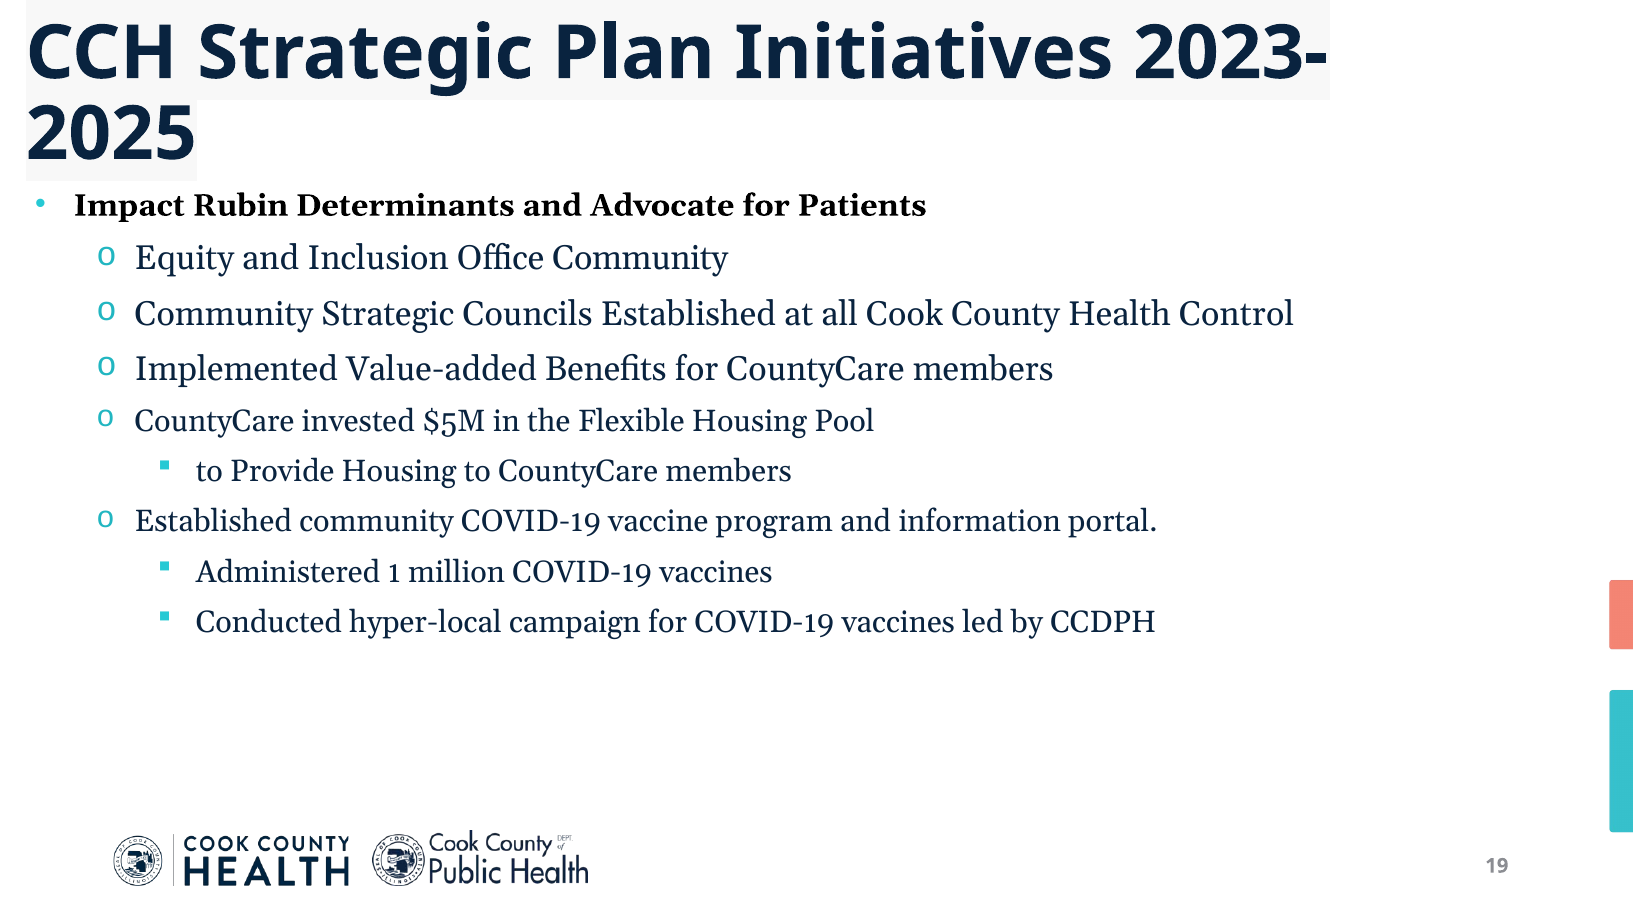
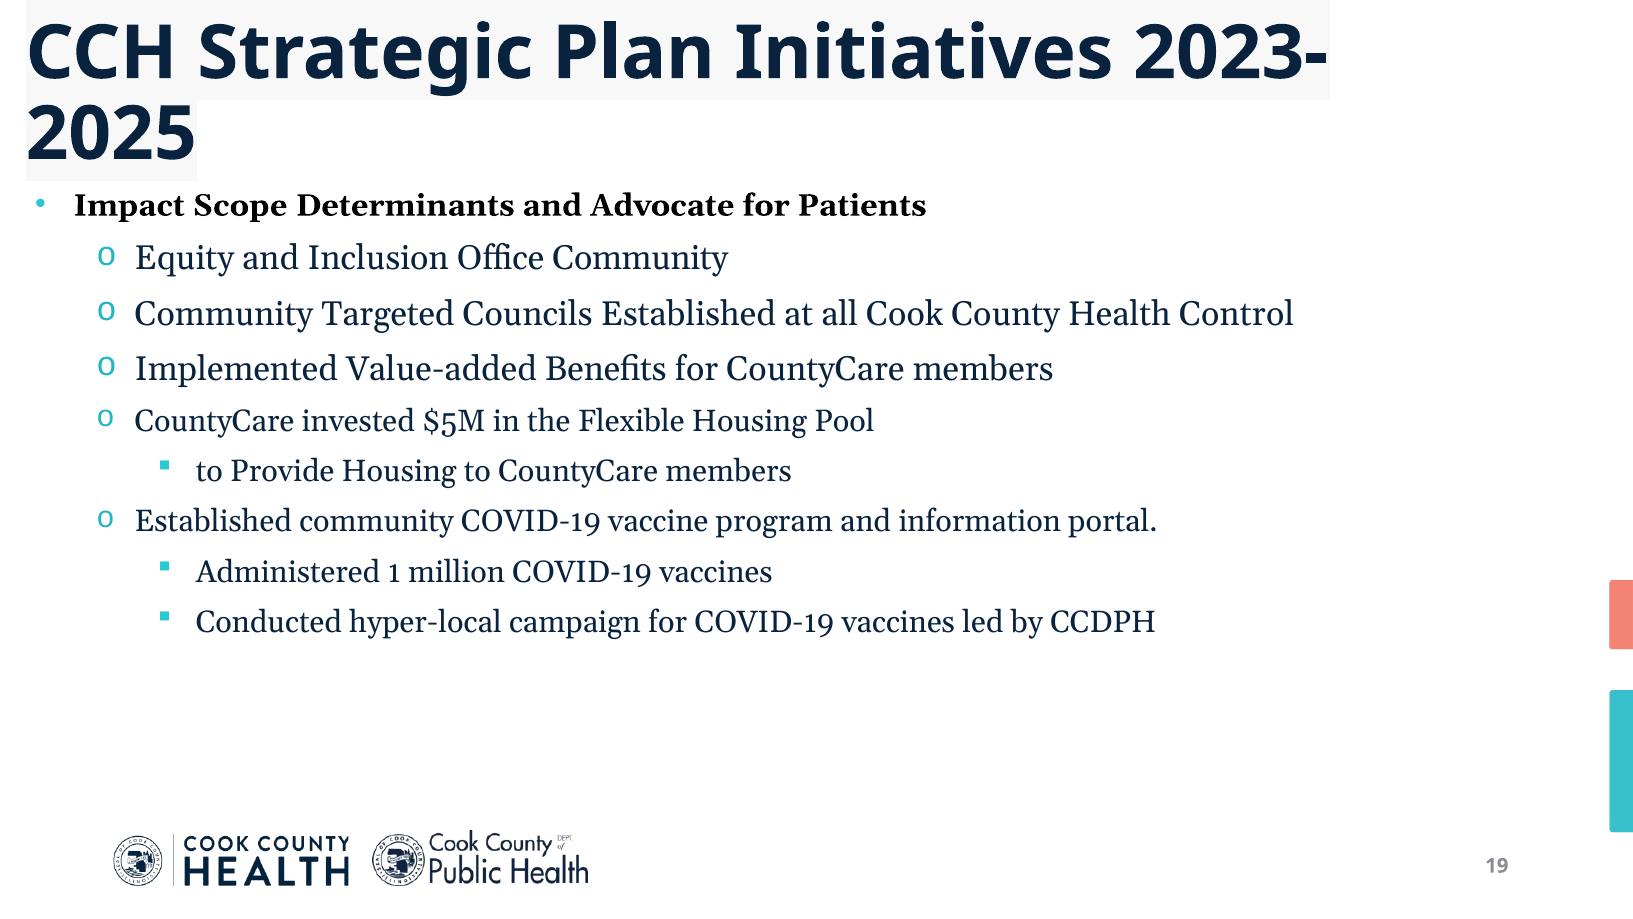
Rubin: Rubin -> Scope (240, 205)
Community Strategic: Strategic -> Targeted (388, 314)
